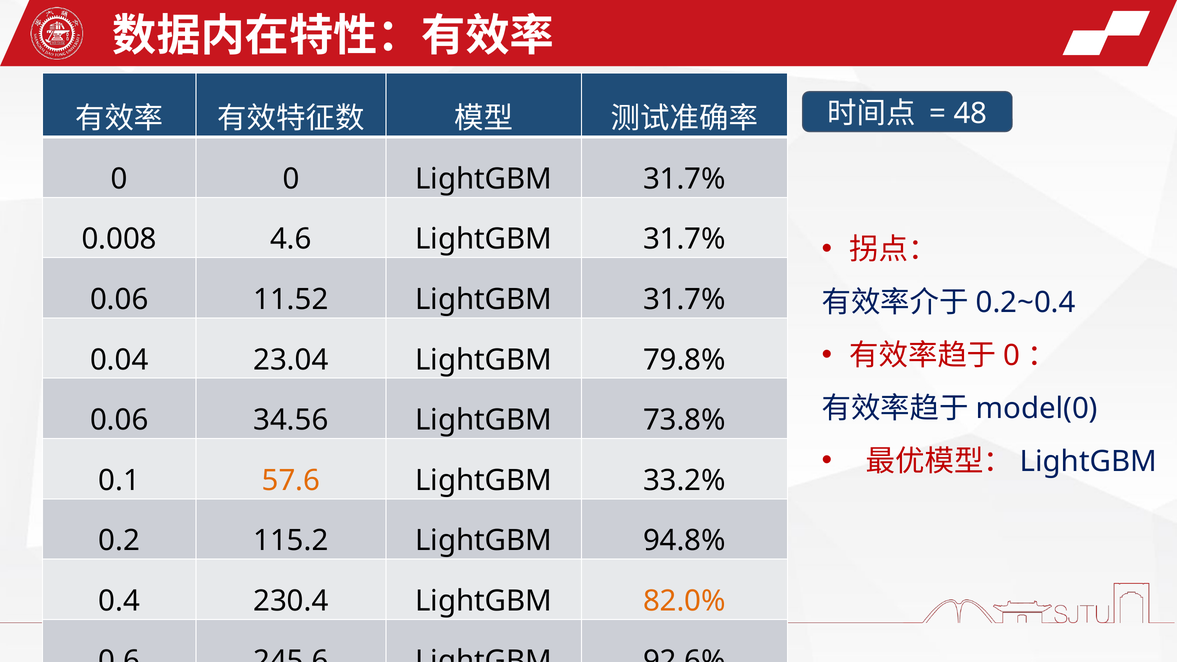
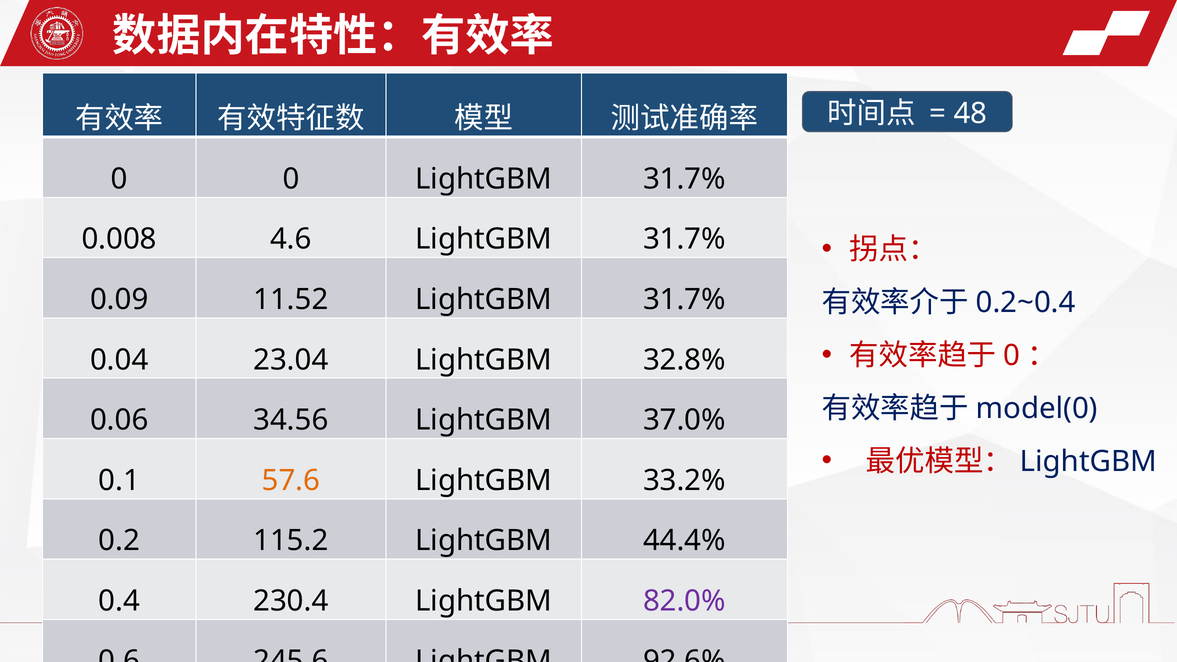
0.06: 0.06 -> 0.09 (119, 300)
79.8%: 79.8% -> 32.8% (684, 360)
73.8%: 73.8% -> 37.0% (684, 420)
94.8%: 94.8% -> 44.4% (684, 541)
82.0% colour: orange -> purple (684, 601)
